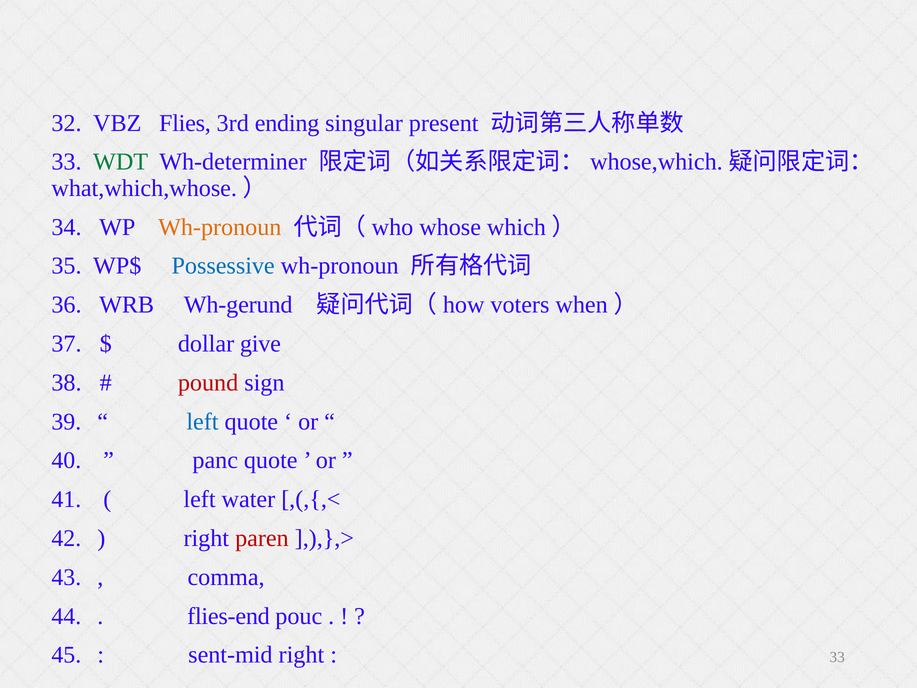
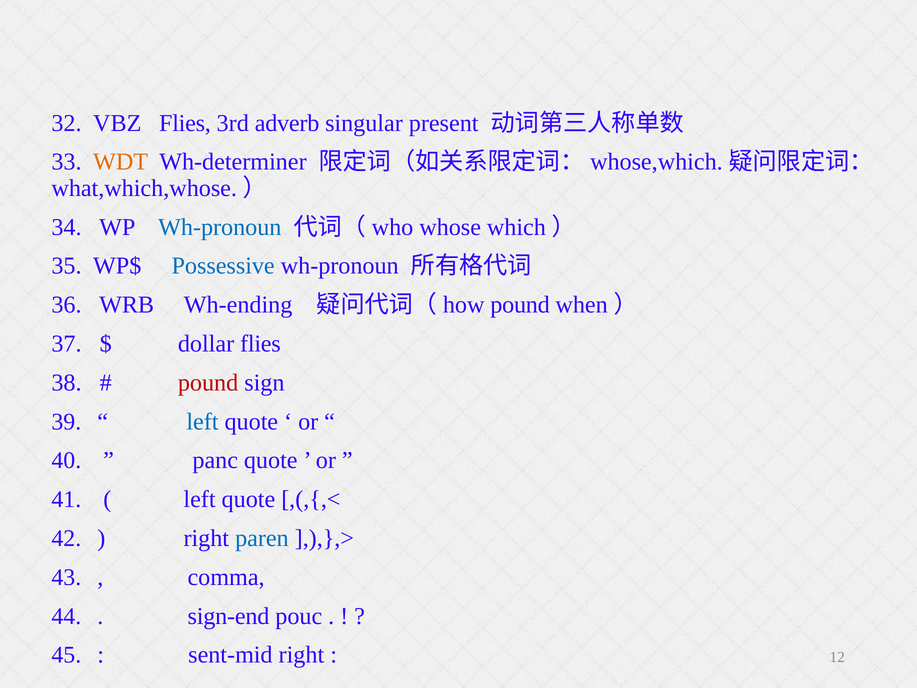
ending: ending -> adverb (287, 123)
WDT colour: green -> orange (121, 162)
Wh-pronoun colour: orange -> blue (220, 227)
Wh-gerund: Wh-gerund -> Wh-ending (238, 305)
voters: voters -> pound (520, 305)
dollar give: give -> flies (260, 344)
water: water -> quote (248, 499)
paren colour: red -> blue (262, 538)
flies-end: flies-end -> sign-end (229, 616)
33: 33 -> 12 (837, 657)
